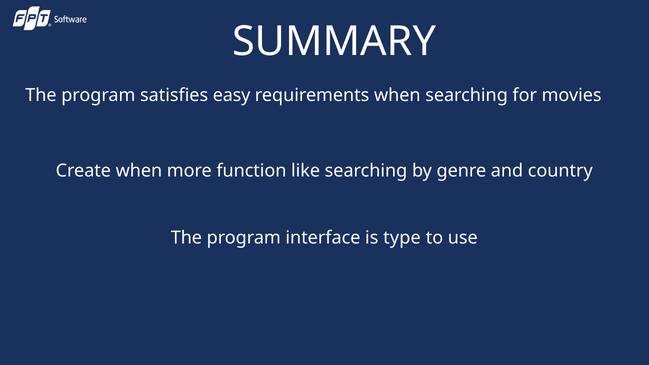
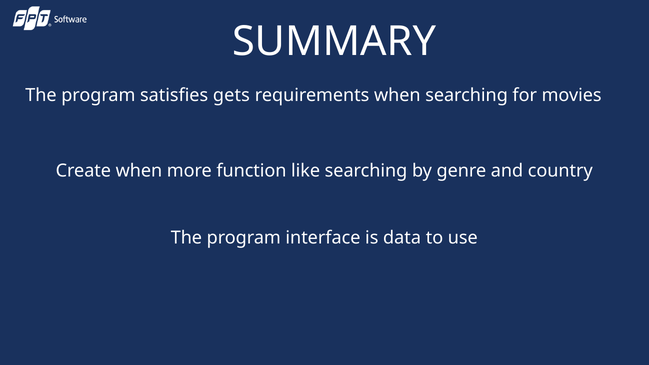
easy: easy -> gets (231, 95)
type: type -> data (402, 238)
